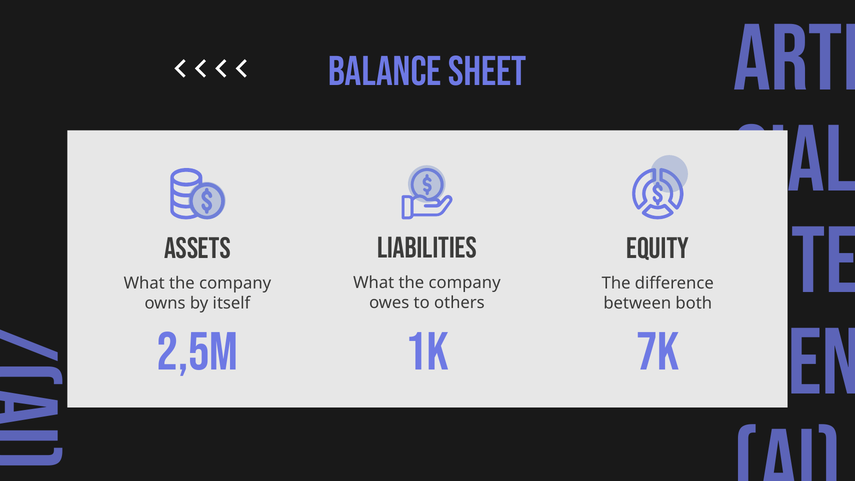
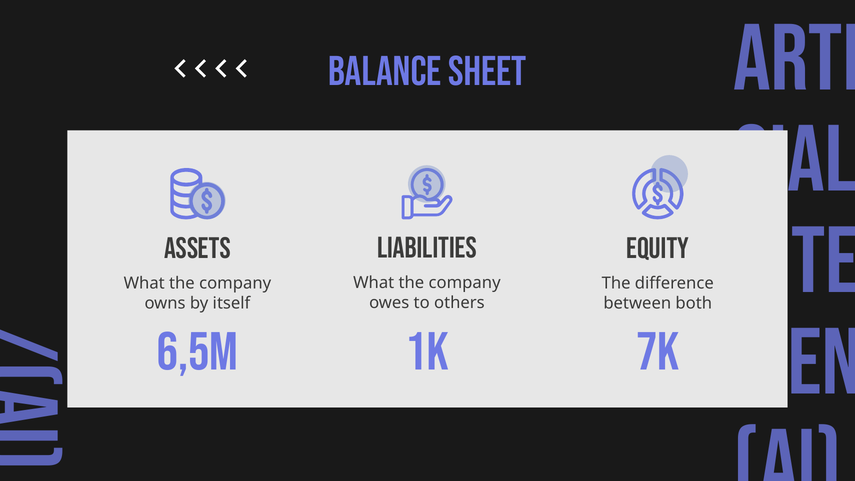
2,5M: 2,5M -> 6,5M (197, 352)
